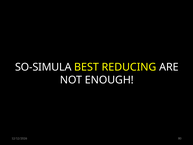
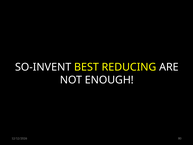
SO-SIMULA: SO-SIMULA -> SO-INVENT (43, 67)
